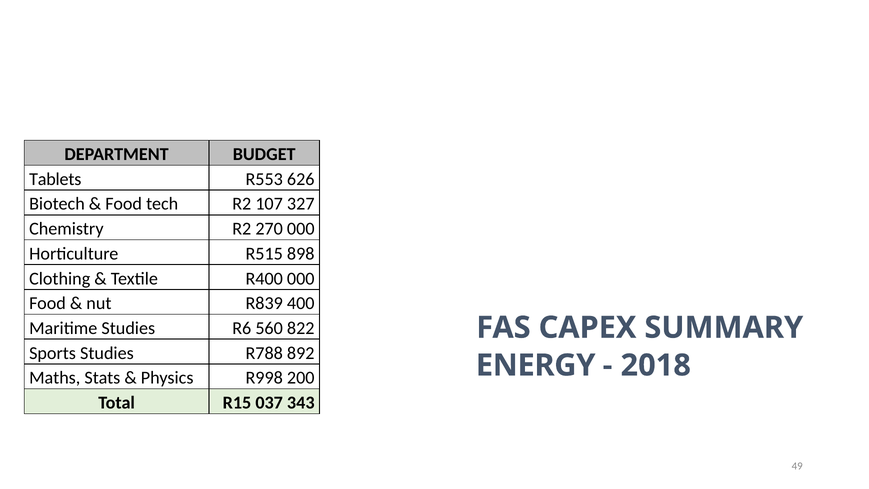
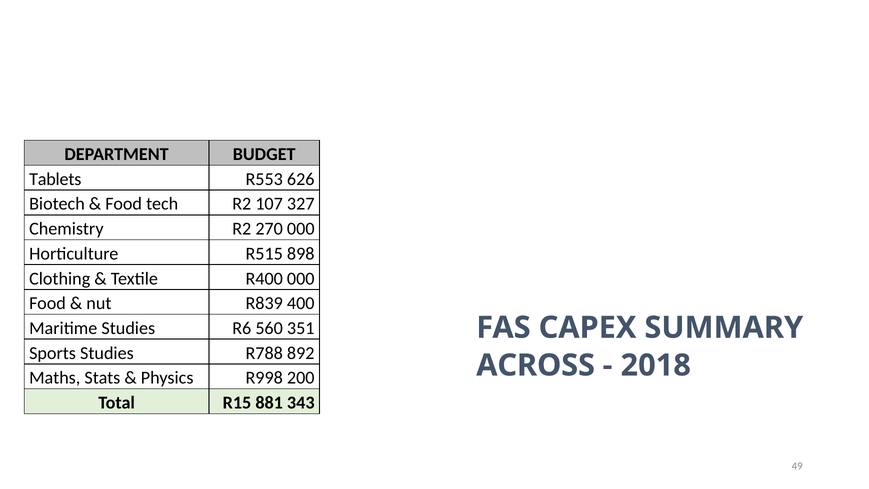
822: 822 -> 351 (301, 328)
ENERGY: ENERGY -> ACROSS (536, 365)
037: 037 -> 881 (269, 403)
